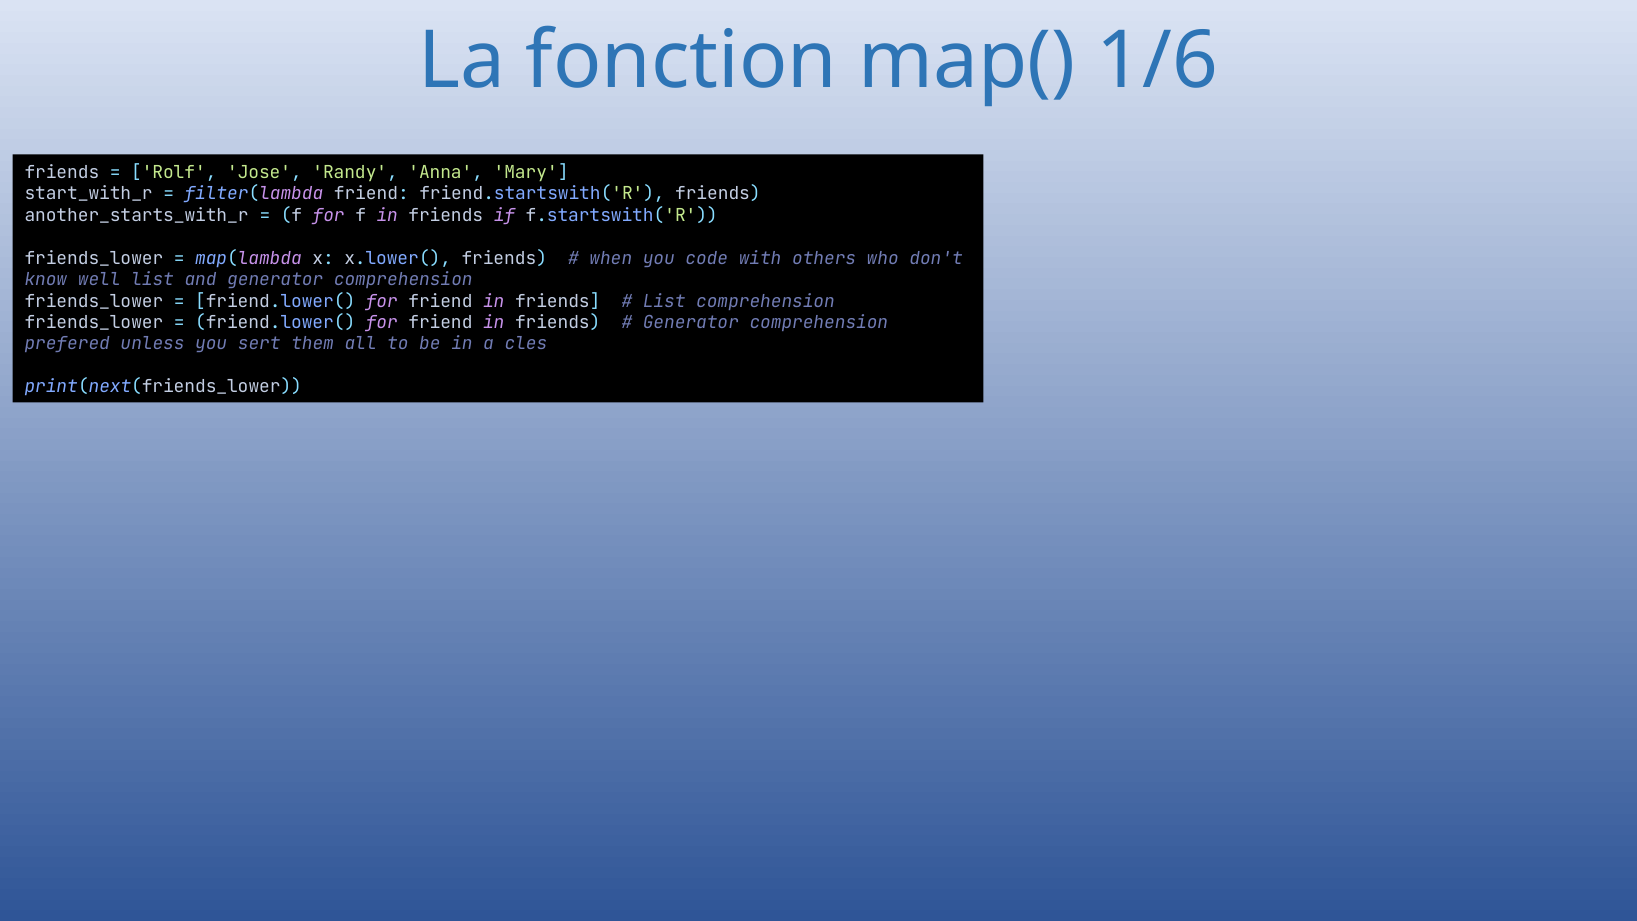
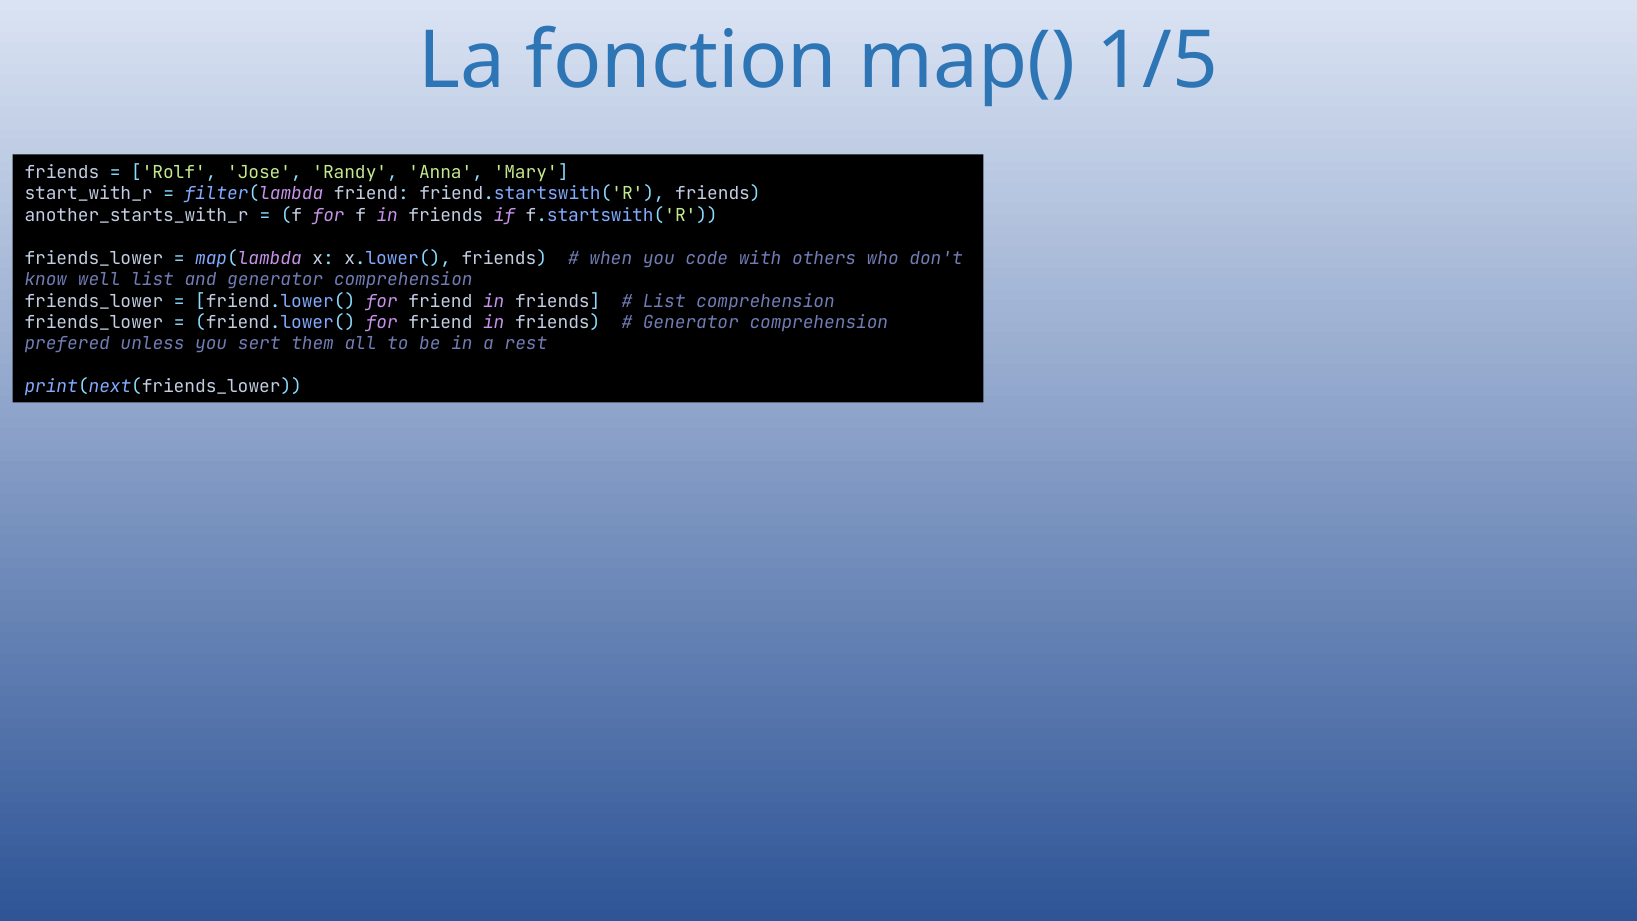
1/6: 1/6 -> 1/5 (1157, 61)
cles: cles -> rest (526, 344)
